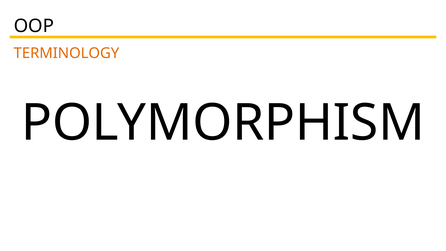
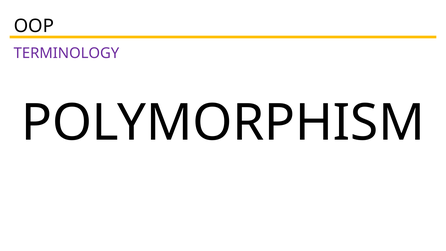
TERMINOLOGY colour: orange -> purple (66, 53)
